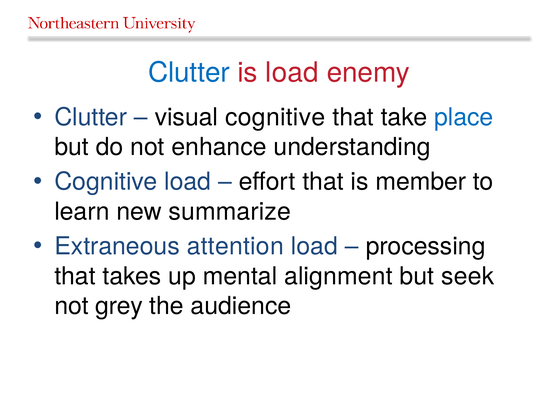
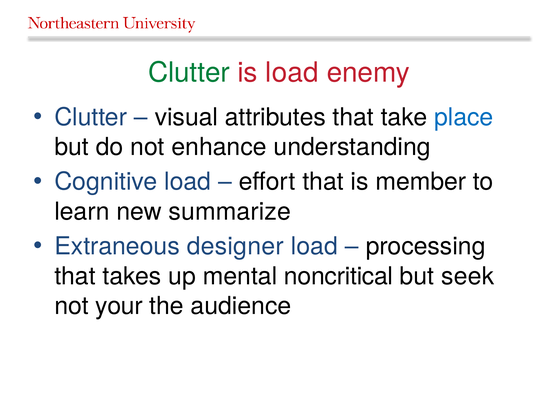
Clutter colour: blue -> green (189, 73)
visual cognitive: cognitive -> attributes (275, 117)
attention: attention -> designer (235, 246)
alignment: alignment -> noncritical (339, 276)
grey: grey -> your (119, 306)
